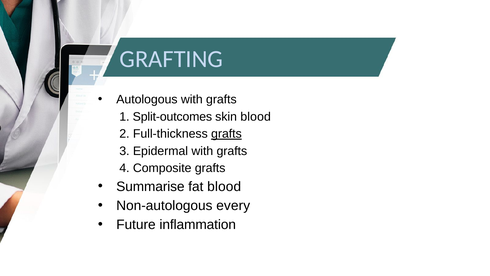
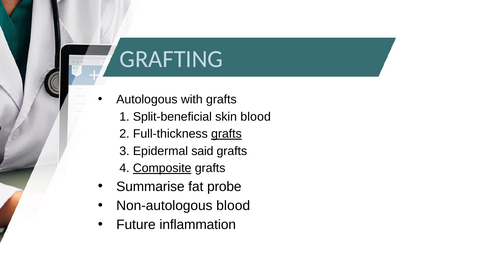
Split-outcomes: Split-outcomes -> Split-beneficial (172, 117)
Epidermal with: with -> said (202, 151)
Composite underline: none -> present (162, 168)
fat blood: blood -> probe (224, 186)
every: every -> blood (233, 205)
